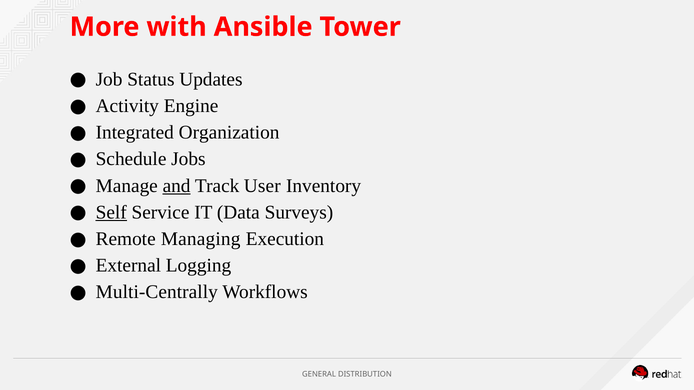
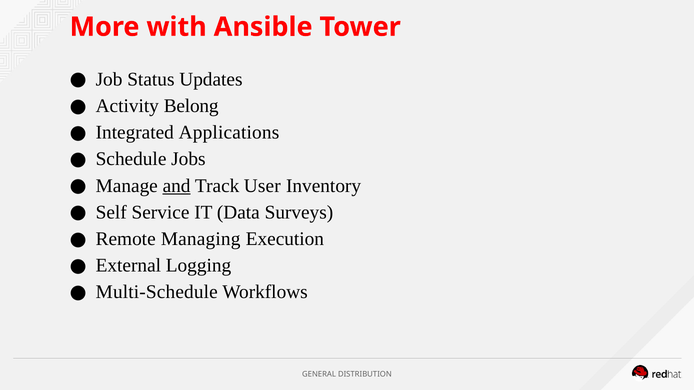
Engine: Engine -> Belong (191, 106)
Organization: Organization -> Applications (229, 133)
Self underline: present -> none (111, 212)
Multi-Centrally: Multi-Centrally -> Multi-Schedule (157, 292)
